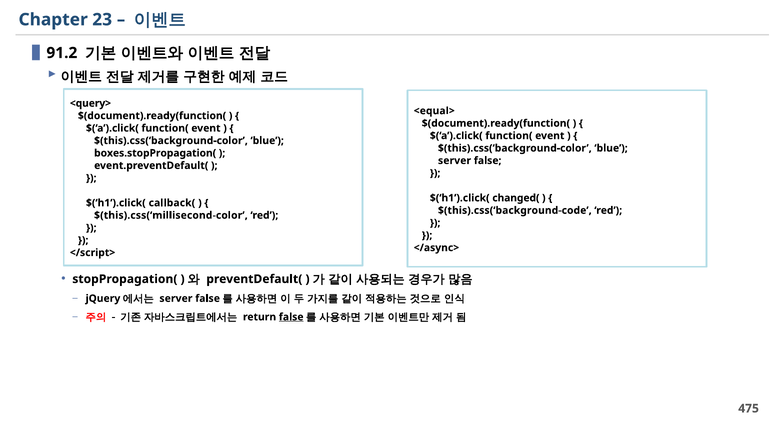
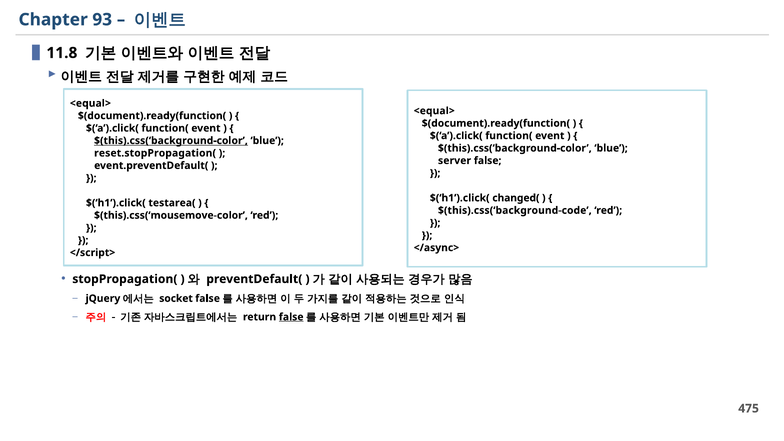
23: 23 -> 93 (102, 20)
91.2: 91.2 -> 11.8 (62, 53)
<query>: <query> -> <equal> (90, 103)
$(this).css(‘background-color underline: none -> present (171, 141)
boxes.stopPropagation(: boxes.stopPropagation( -> reset.stopPropagation( (155, 153)
callback(: callback( -> testarea( (172, 203)
$(this).css(‘millisecond-color: $(this).css(‘millisecond-color -> $(this).css(‘mousemove-color (171, 215)
server: server -> socket (176, 298)
